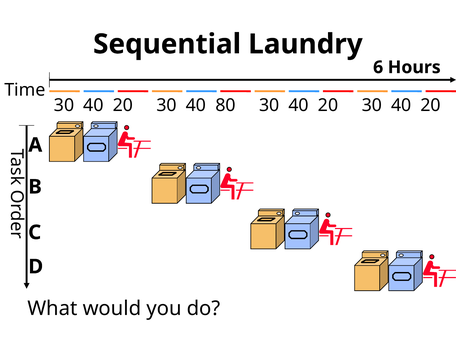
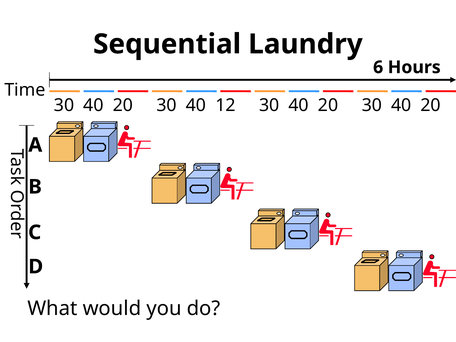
80: 80 -> 12 (225, 105)
